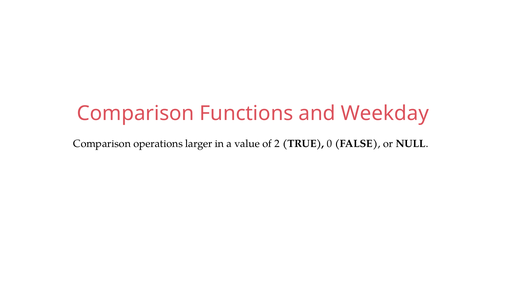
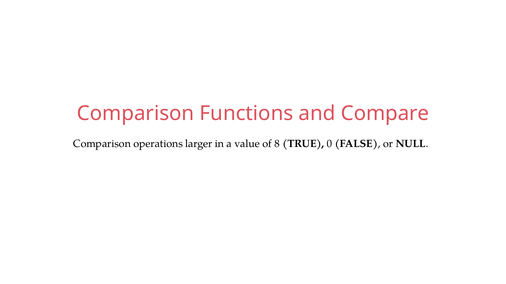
Weekday: Weekday -> Compare (385, 114)
2: 2 -> 8 (277, 144)
